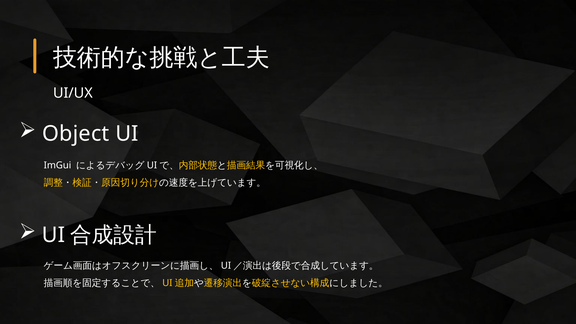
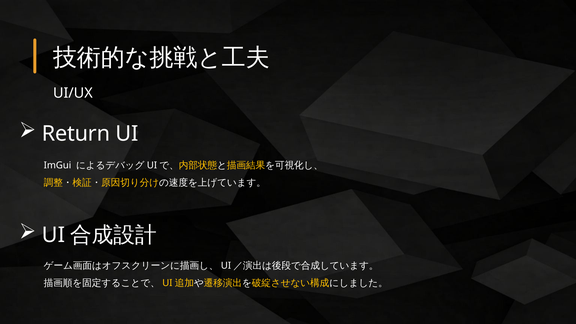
Object: Object -> Return (76, 134)
